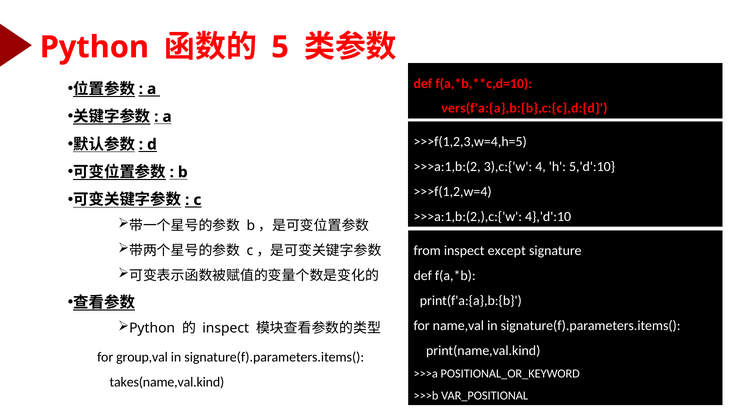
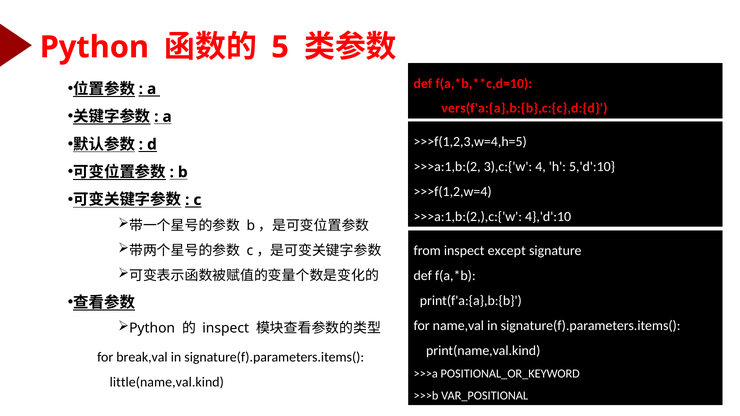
group,val: group,val -> break,val (142, 357)
takes(name,val.kind: takes(name,val.kind -> little(name,val.kind (167, 382)
